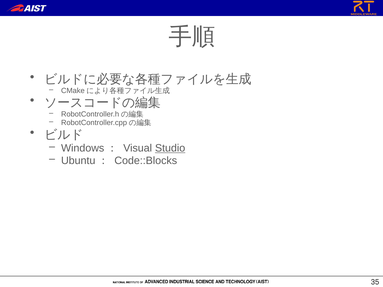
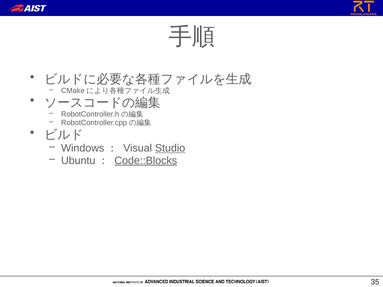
Code::Blocks underline: none -> present (146, 161)
